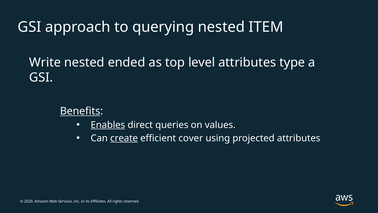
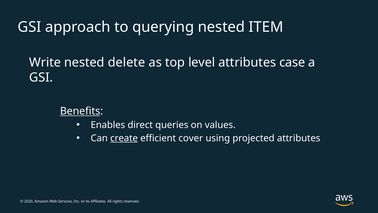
ended: ended -> delete (127, 62)
type: type -> case (292, 62)
Enables underline: present -> none (108, 125)
